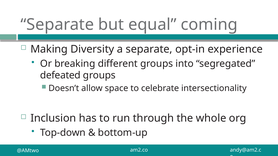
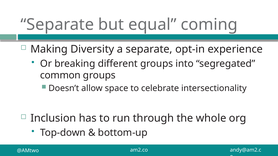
defeated: defeated -> common (60, 76)
